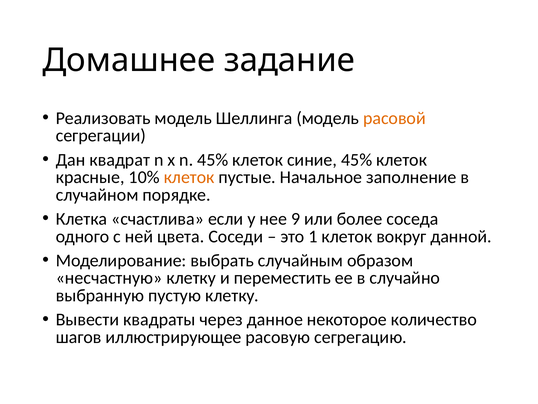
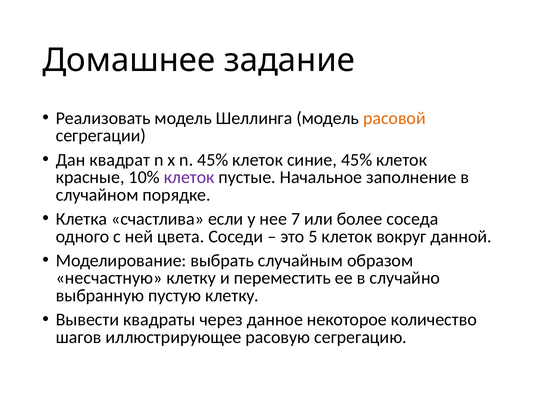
клеток colour: orange -> purple (189, 177)
9: 9 -> 7 (296, 219)
1: 1 -> 5 (313, 236)
